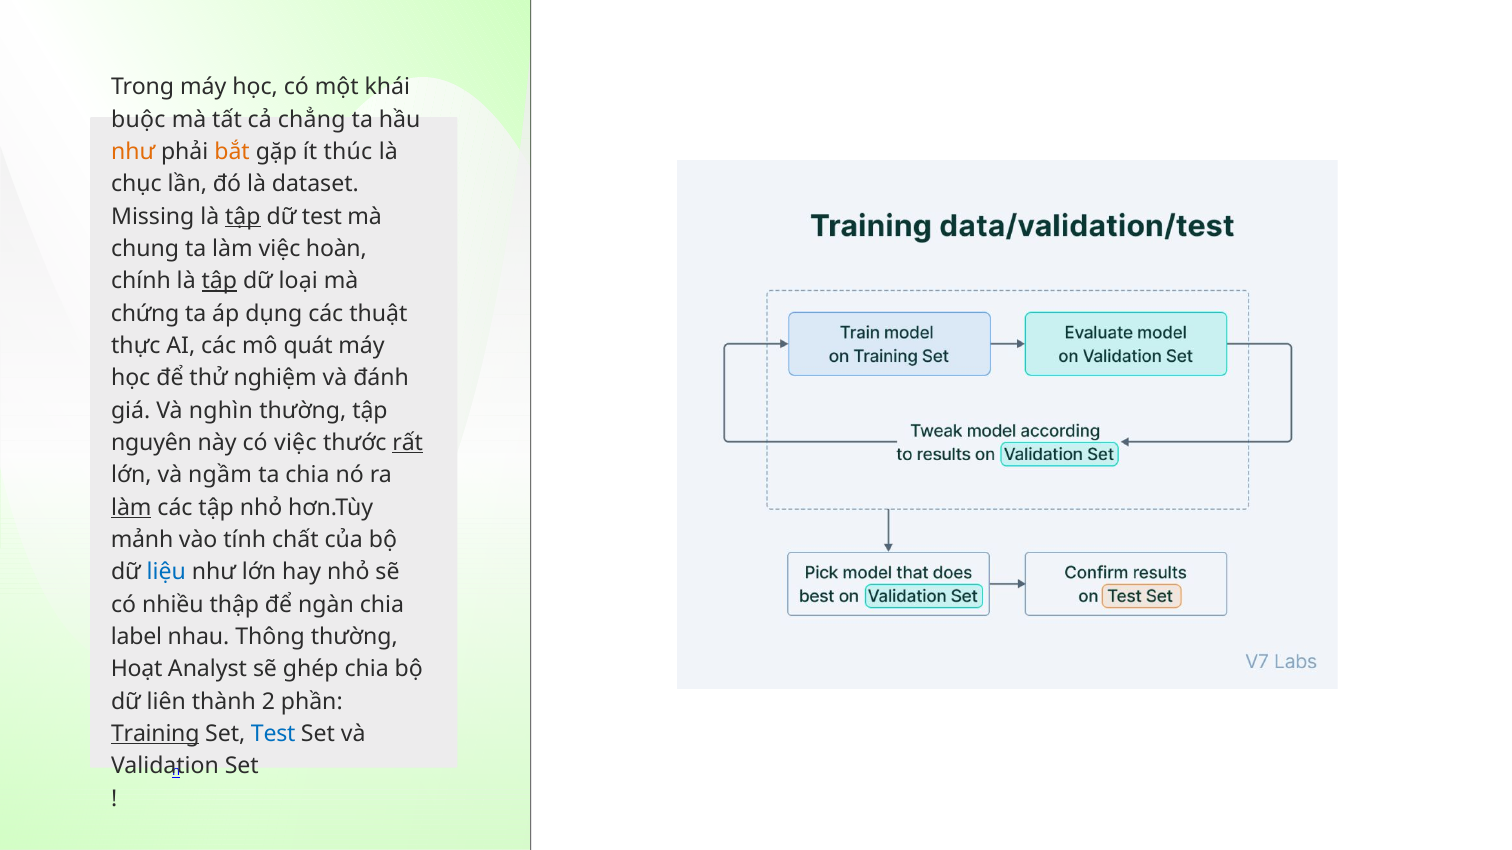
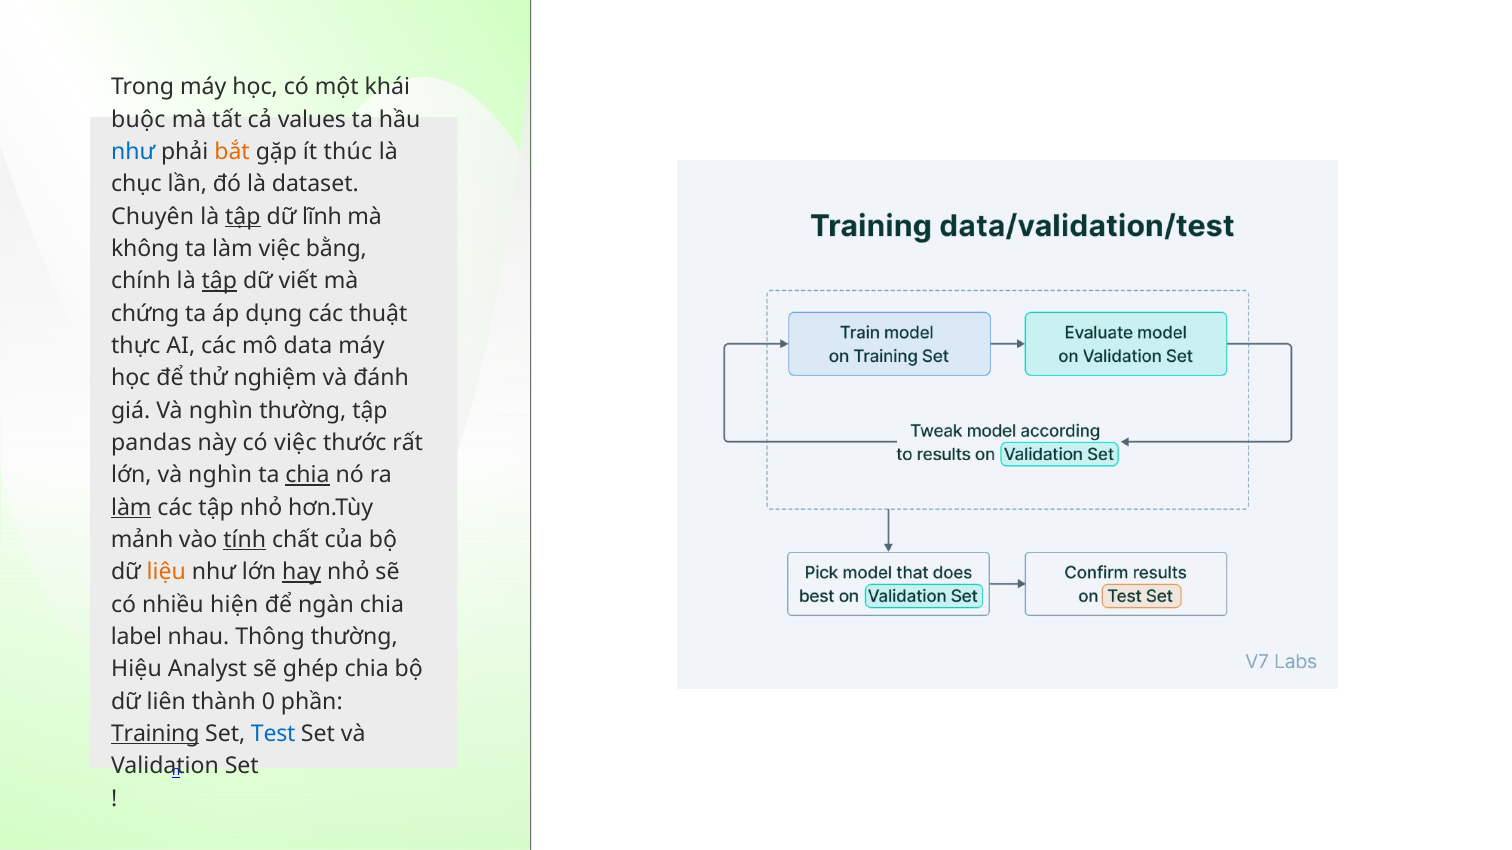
chẳng: chẳng -> values (312, 120)
như colour: orange -> blue (133, 152)
Missing: Missing -> Chuyên (153, 217)
dữ test: test -> lĩnh (322, 217)
chung: chung -> không (145, 249)
hoàn: hoàn -> bằng (336, 249)
loại: loại -> viết (298, 281)
quát: quát -> data (308, 346)
nguyên: nguyên -> pandas (151, 443)
rất underline: present -> none (408, 443)
lớn và ngầm: ngầm -> nghìn (220, 475)
chia underline: none -> present (308, 475)
tính underline: none -> present (245, 540)
liệu colour: blue -> orange (166, 573)
hay underline: none -> present (302, 573)
thập: thập -> hiện (234, 605)
Hoạt: Hoạt -> Hiệu (137, 670)
2: 2 -> 0 (268, 702)
